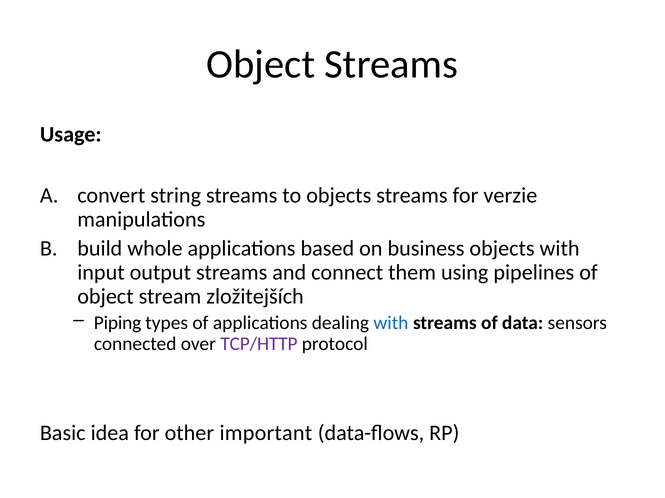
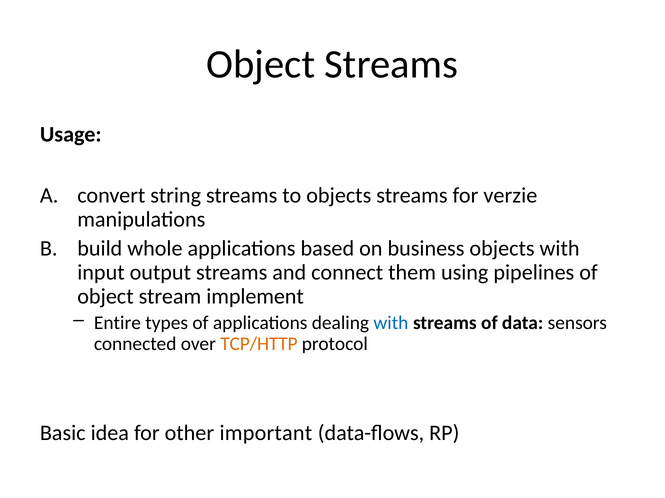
zložitejších: zložitejších -> implement (255, 297)
Piping: Piping -> Entire (117, 323)
TCP/HTTP colour: purple -> orange (259, 344)
